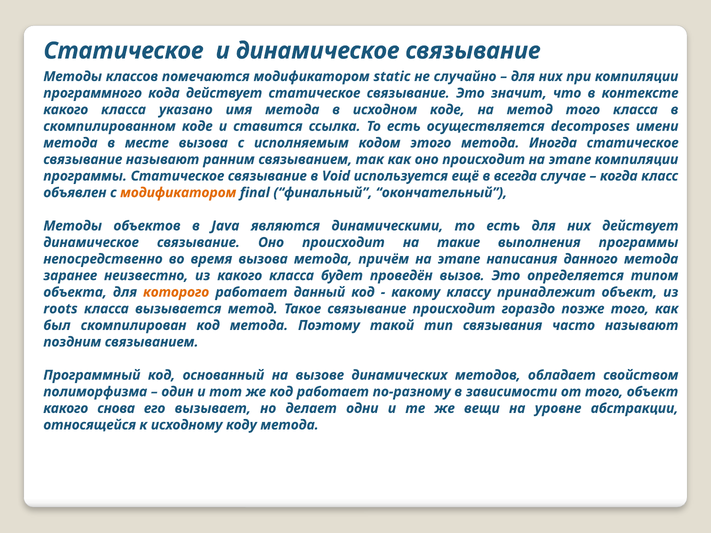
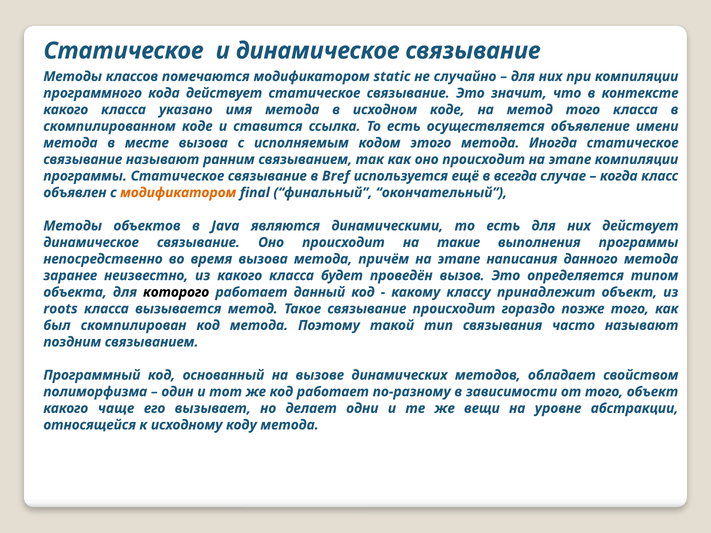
decomposes: decomposes -> объявление (590, 126)
Void: Void -> Bref (336, 176)
которого colour: orange -> black (176, 292)
снова: снова -> чаще (116, 409)
